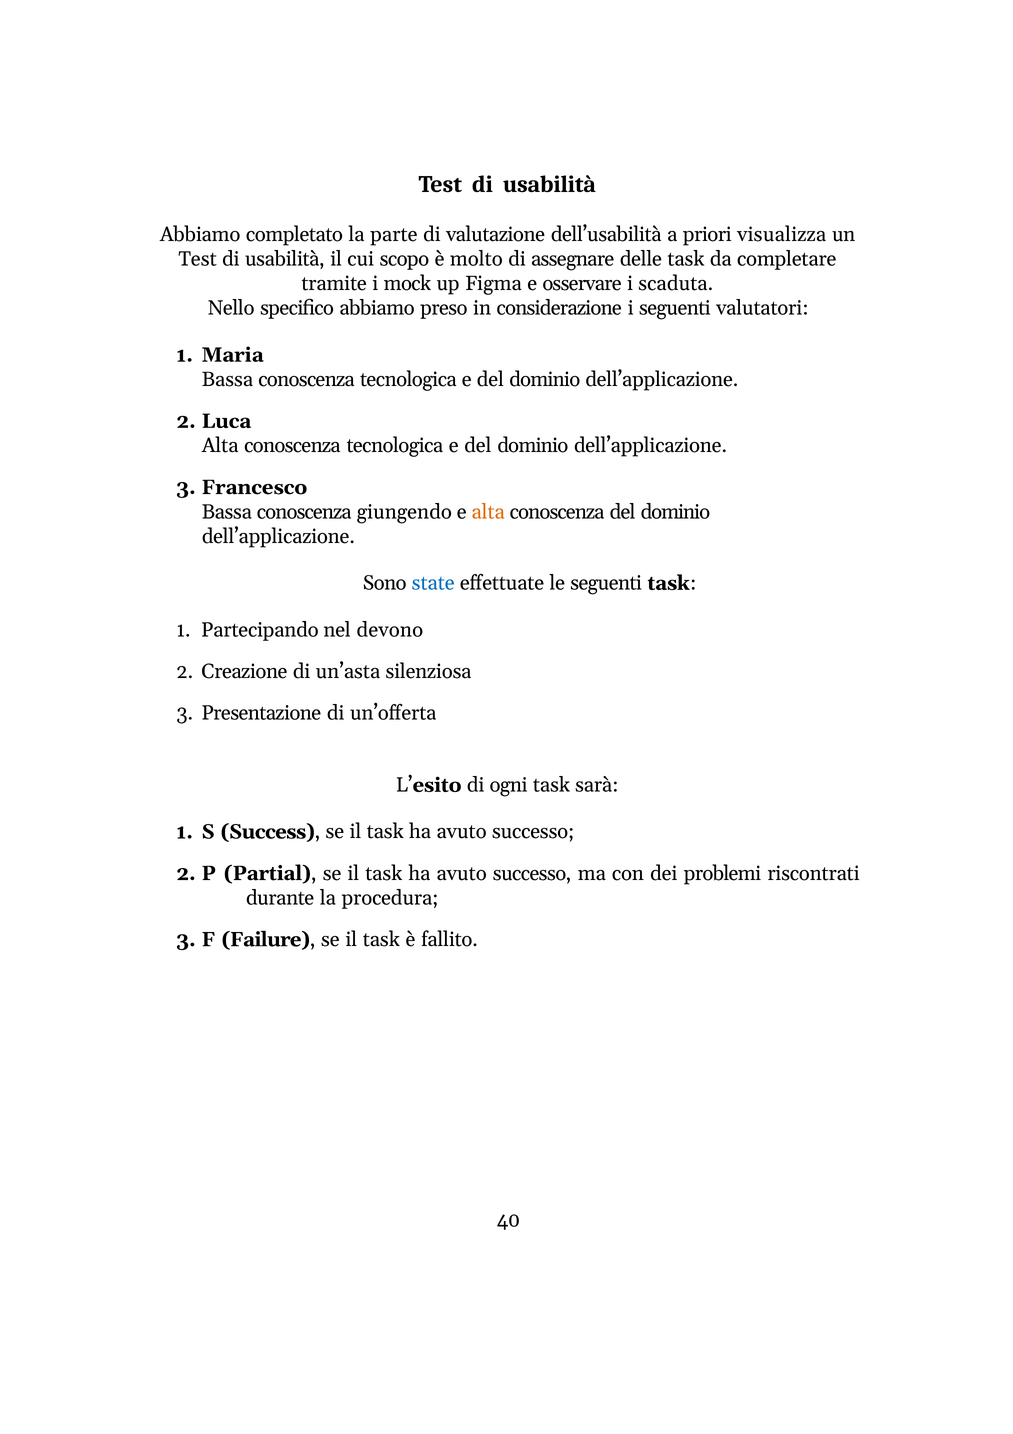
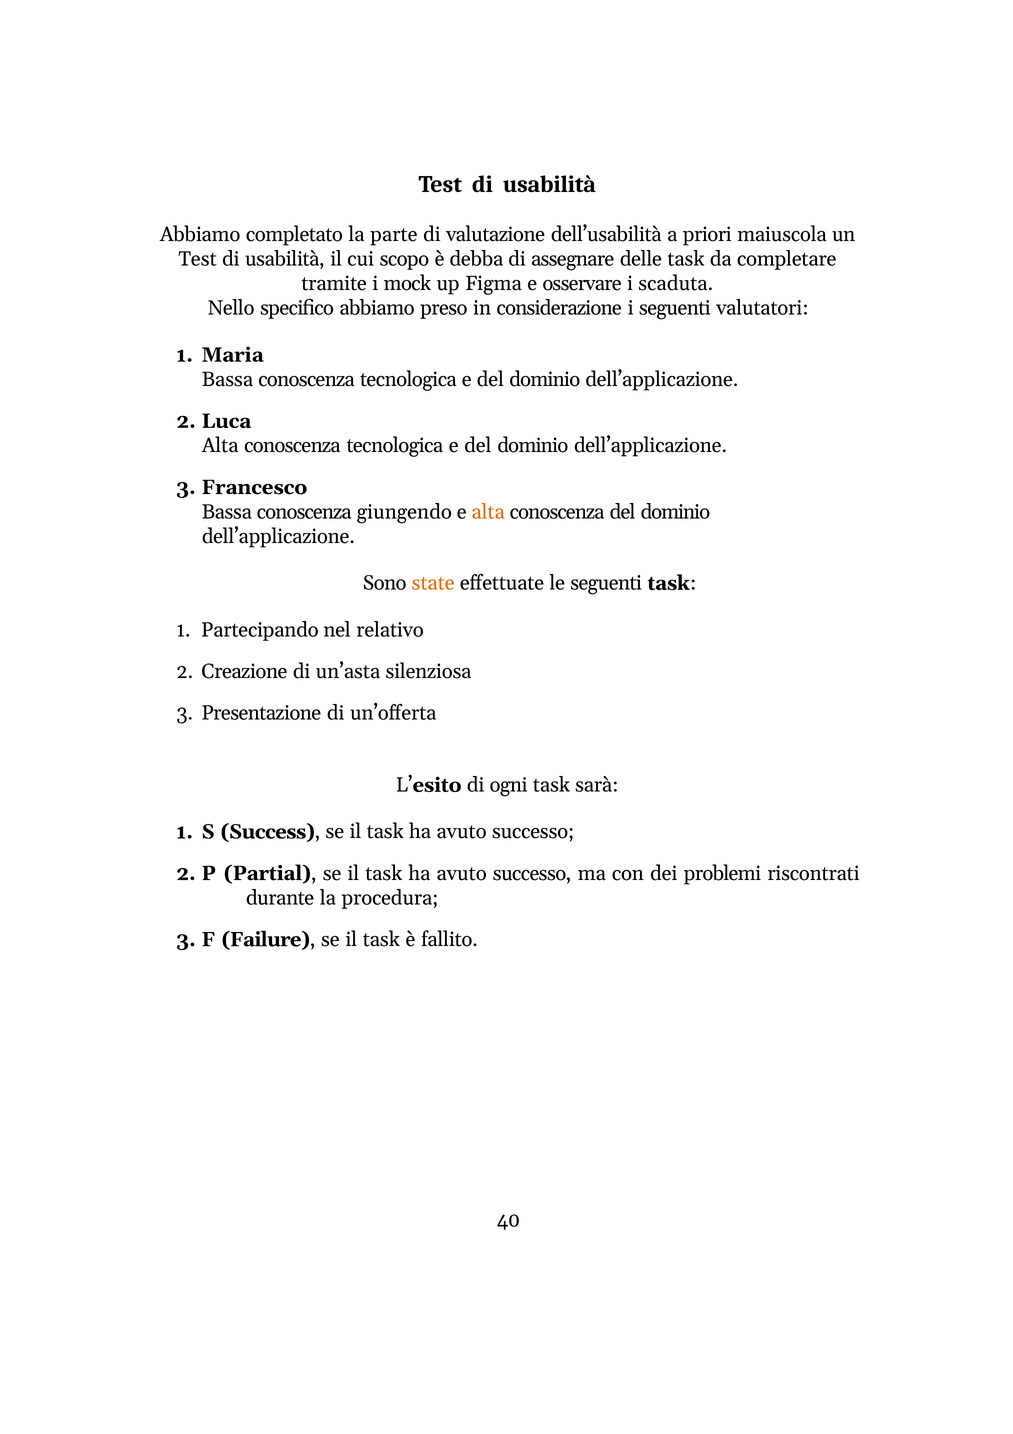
visualizza: visualizza -> maiuscola (782, 234)
molto: molto -> debba (476, 259)
state colour: blue -> orange (433, 583)
devono: devono -> relativo (390, 630)
